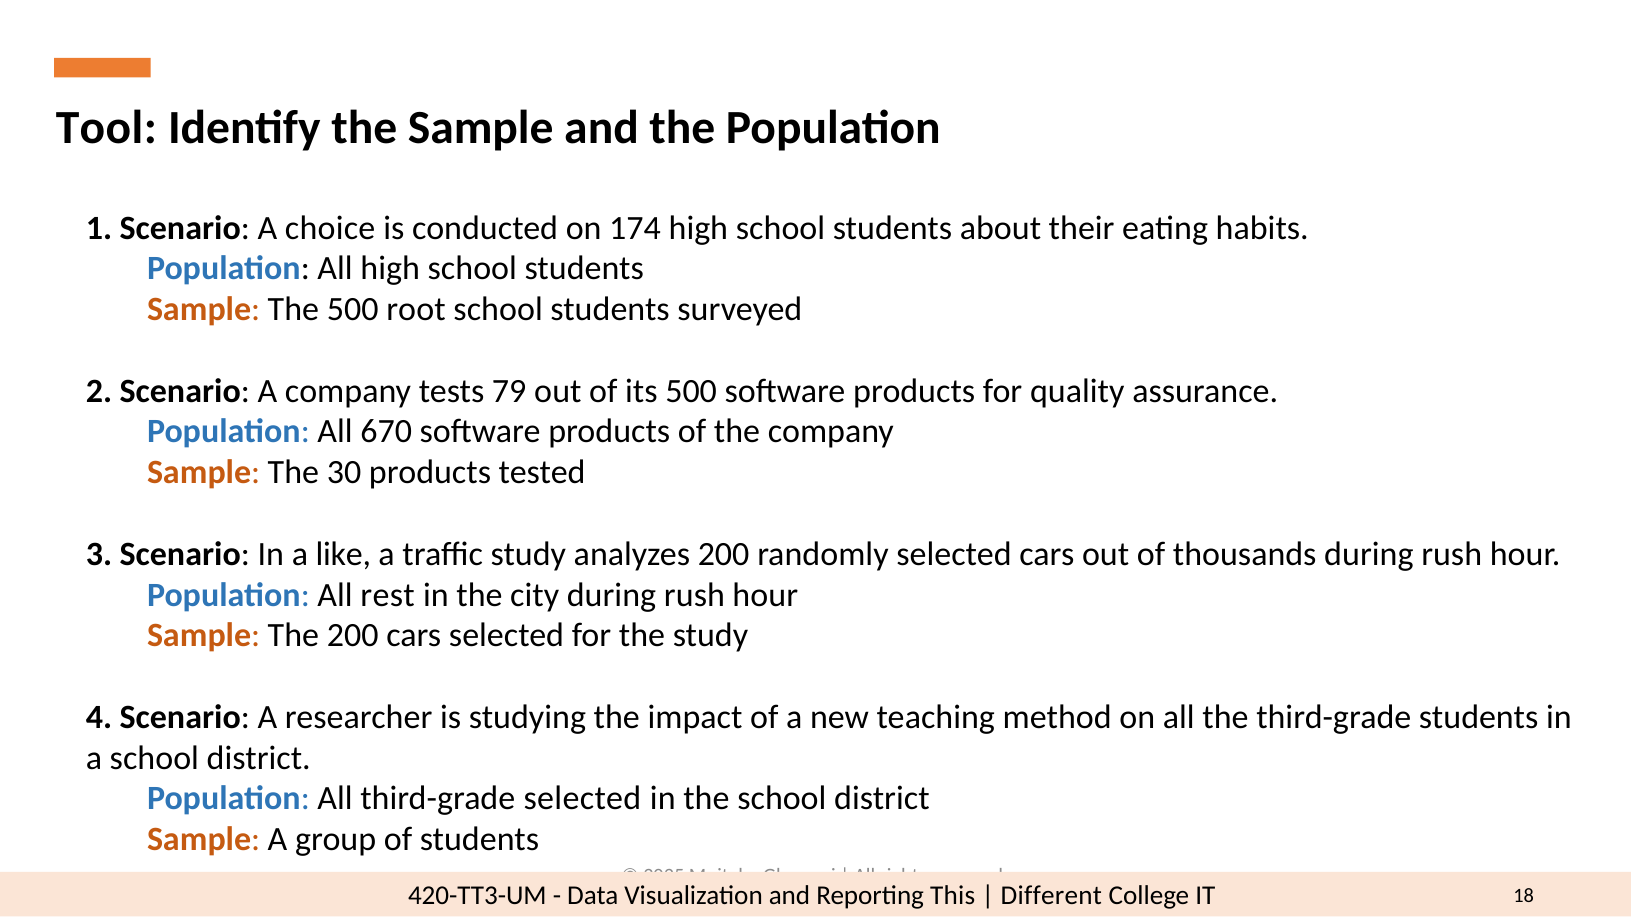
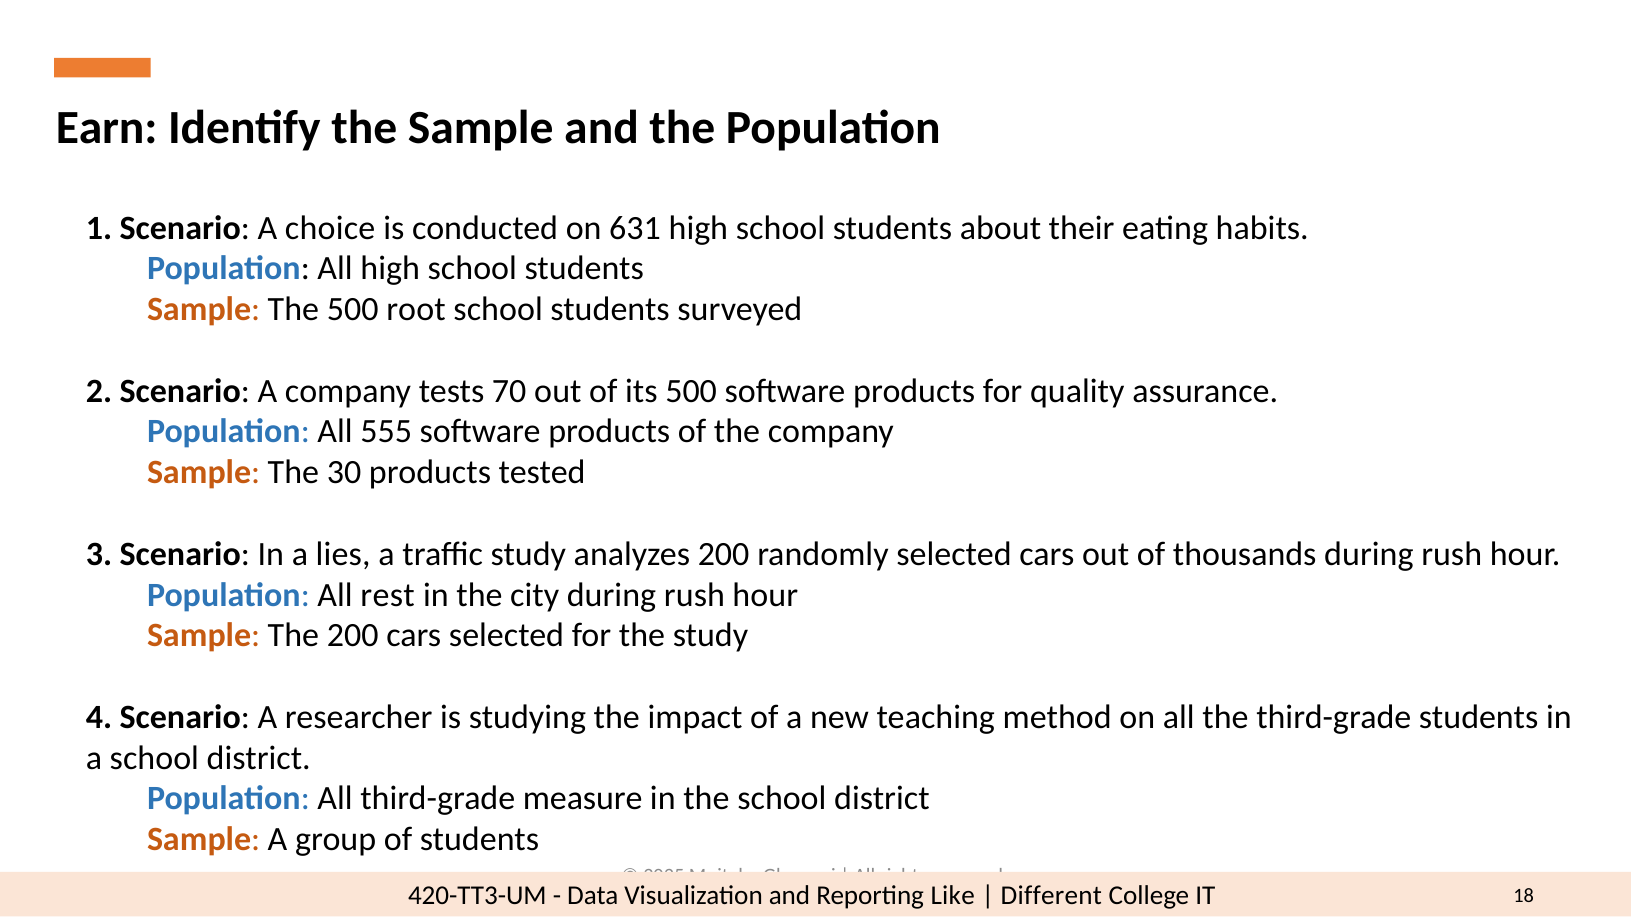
Tool: Tool -> Earn (107, 128)
174: 174 -> 631 (635, 228)
79: 79 -> 70 (509, 391)
670: 670 -> 555 (386, 432)
like: like -> lies (343, 554)
third-grade selected: selected -> measure (583, 799)
This: This -> Like (953, 896)
